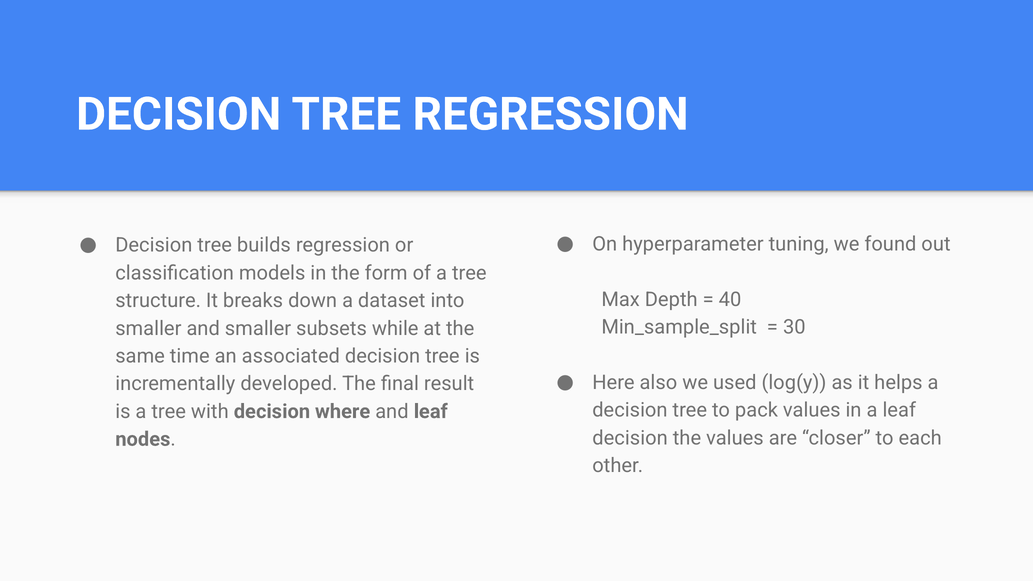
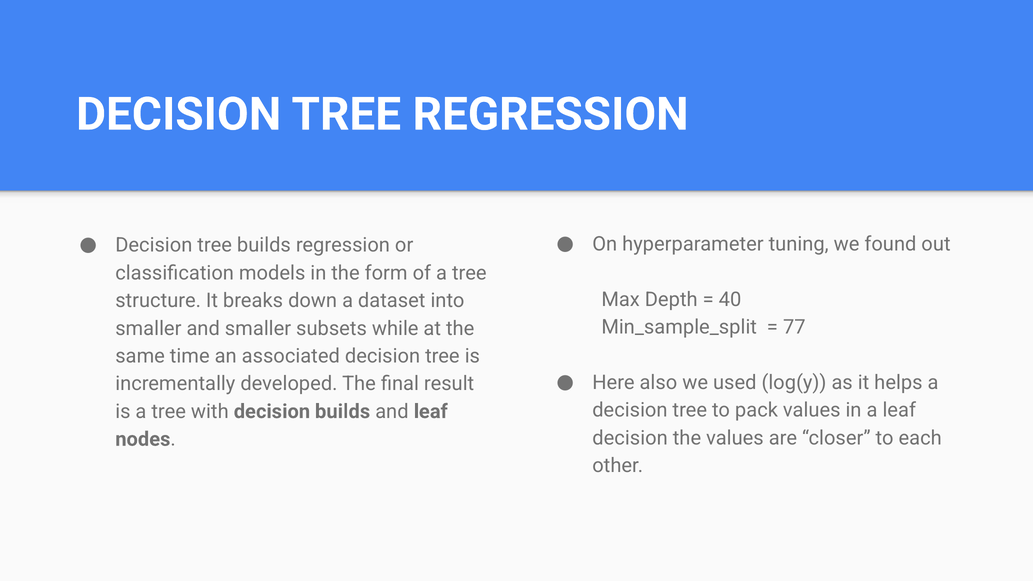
30: 30 -> 77 (794, 327)
decision where: where -> builds (343, 412)
